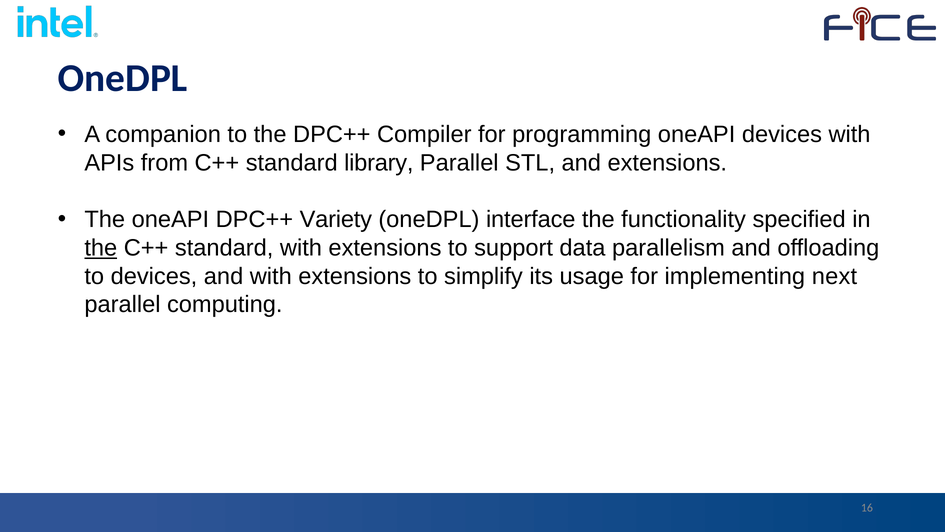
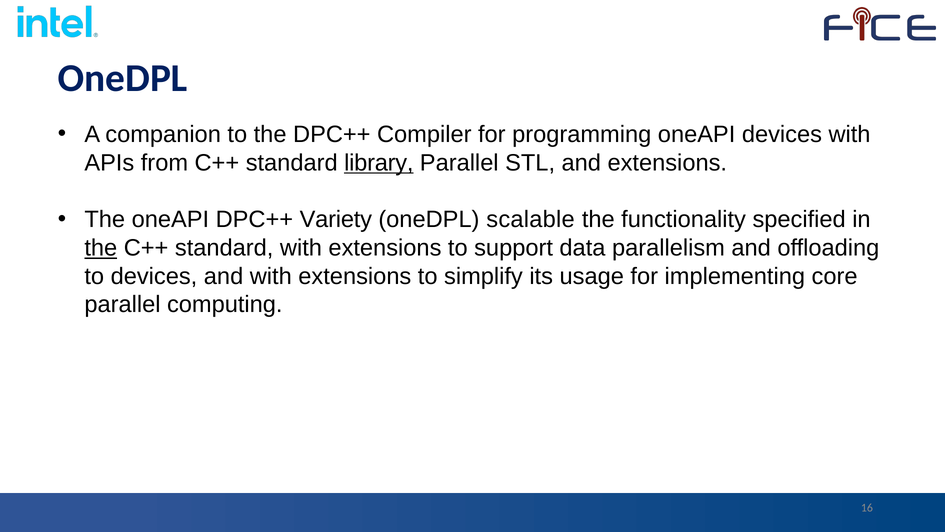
library underline: none -> present (379, 163)
interface: interface -> scalable (531, 219)
next: next -> core (835, 276)
